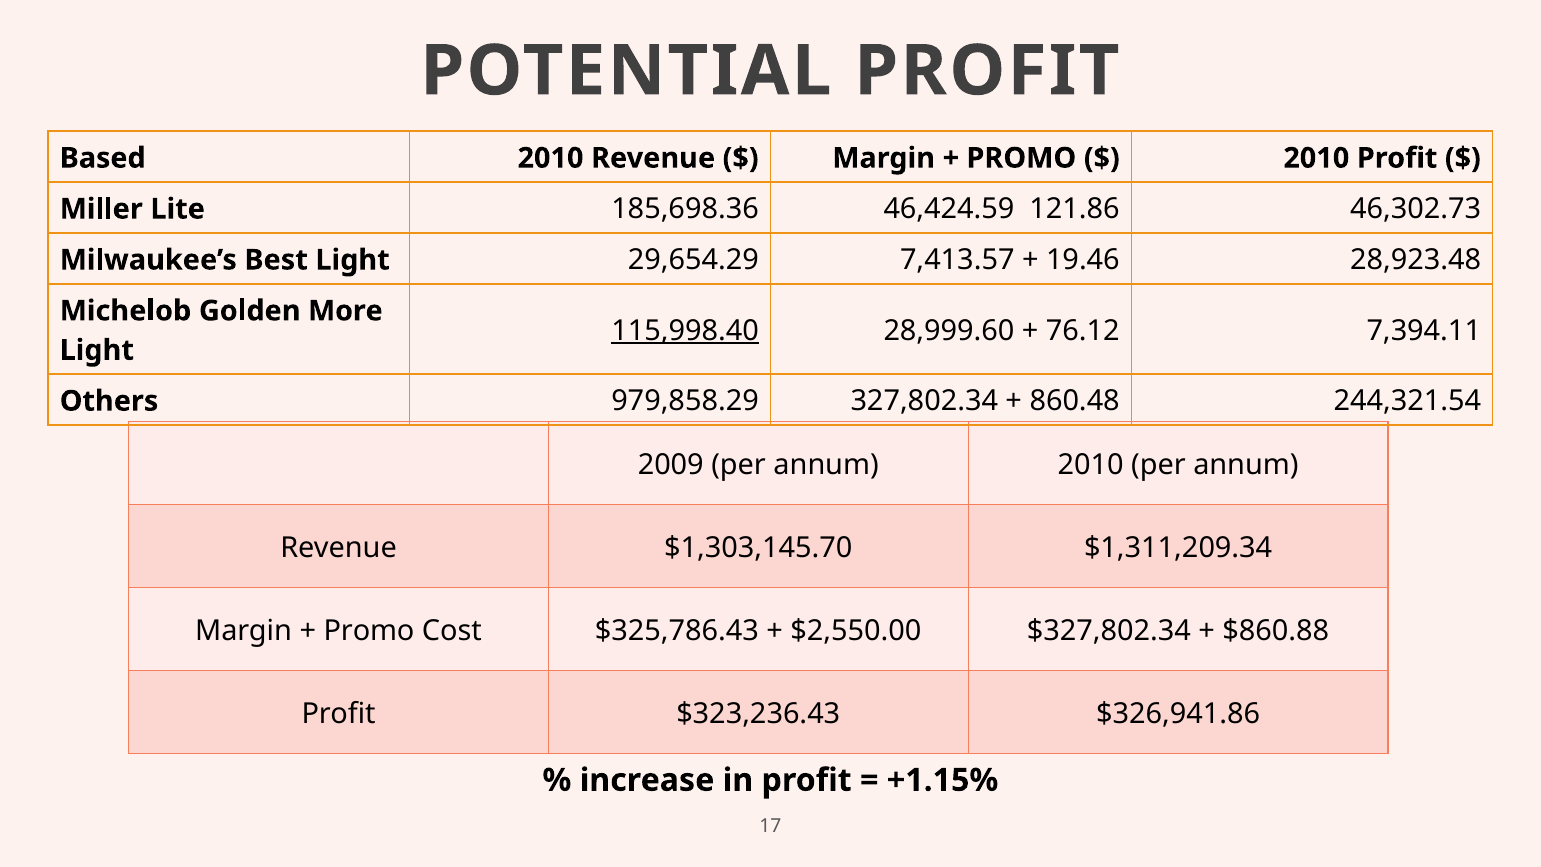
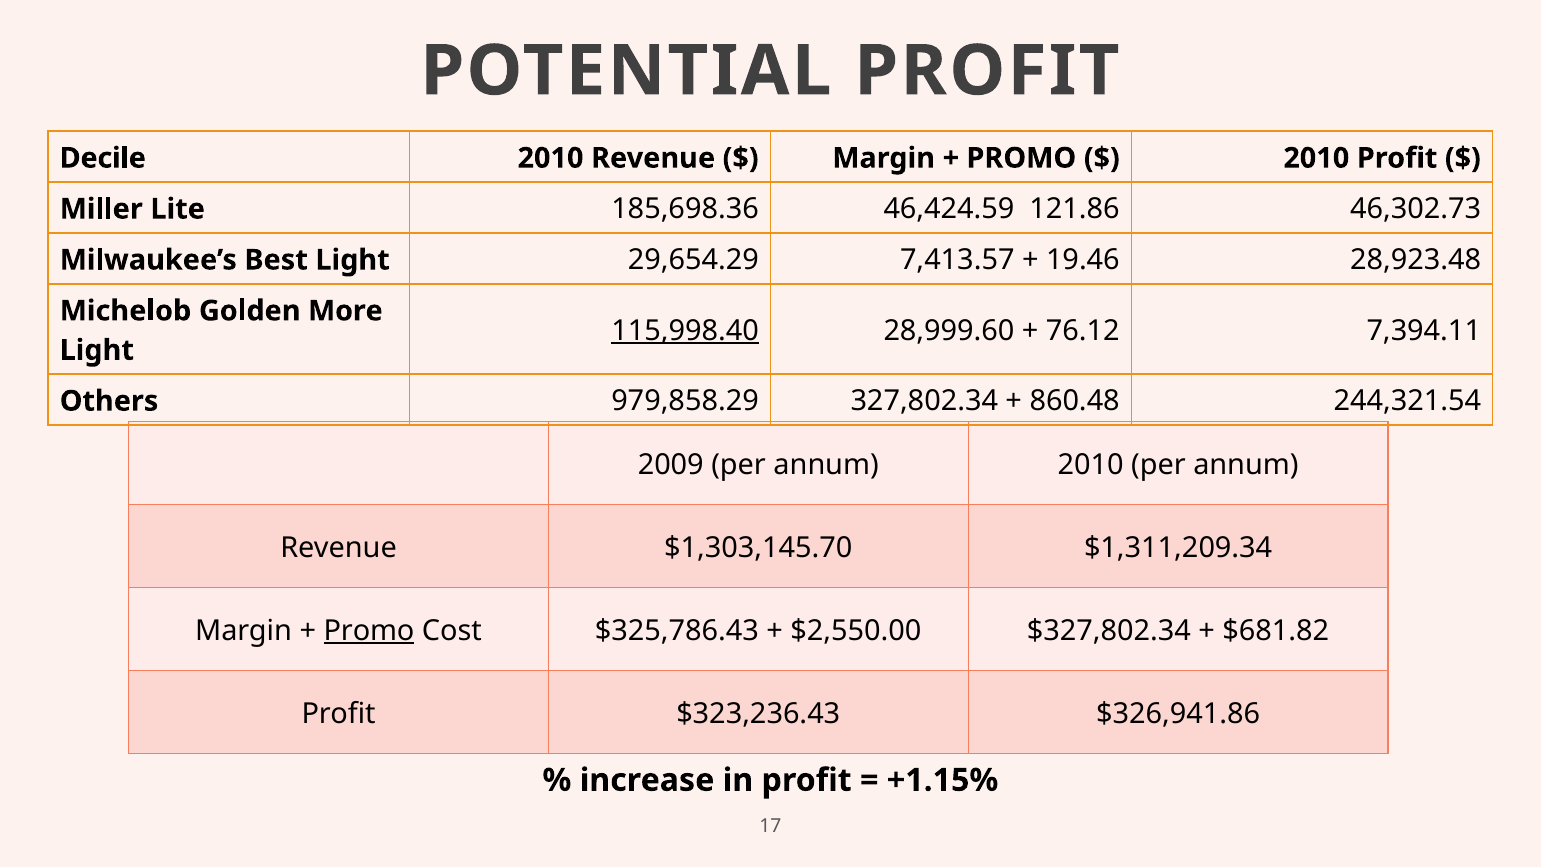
Based: Based -> Decile (103, 158)
Promo underline: none -> present (369, 630)
$860.88: $860.88 -> $681.82 (1276, 630)
